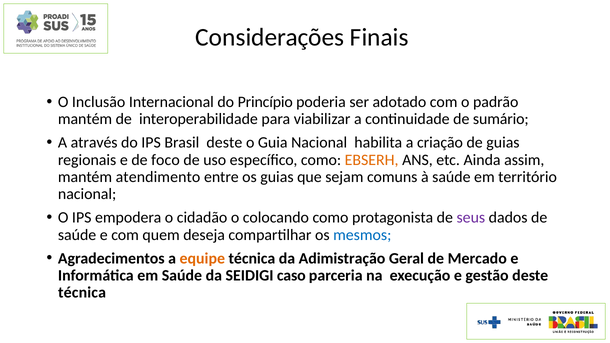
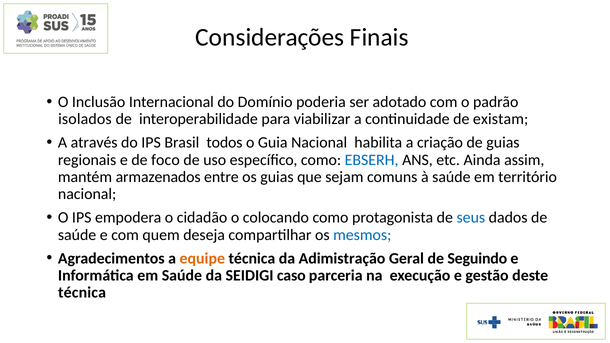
Princípio: Princípio -> Domínio (265, 102)
mantém: mantém -> isolados (85, 119)
sumário: sumário -> existam (501, 119)
Brasil deste: deste -> todos (225, 143)
EBSERH colour: orange -> blue (372, 160)
atendimento: atendimento -> armazenados (158, 177)
seus colour: purple -> blue (471, 218)
Mercado: Mercado -> Seguindo (477, 258)
